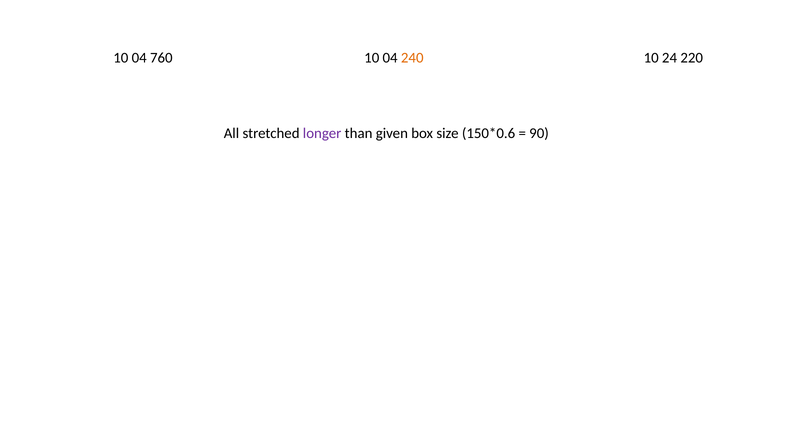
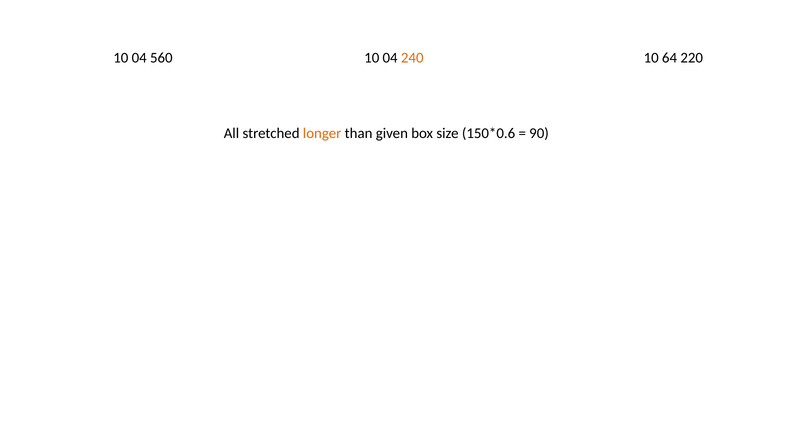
760: 760 -> 560 (161, 58)
24: 24 -> 64 (670, 58)
longer colour: purple -> orange (322, 134)
